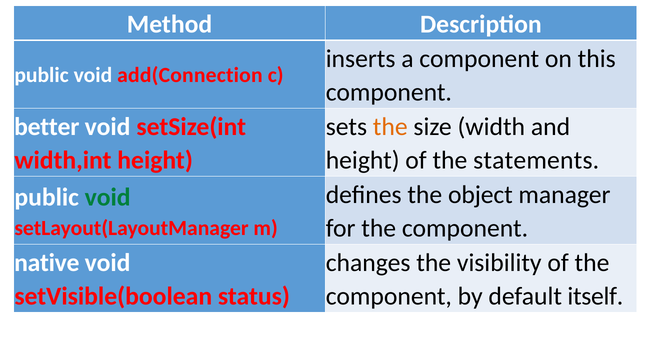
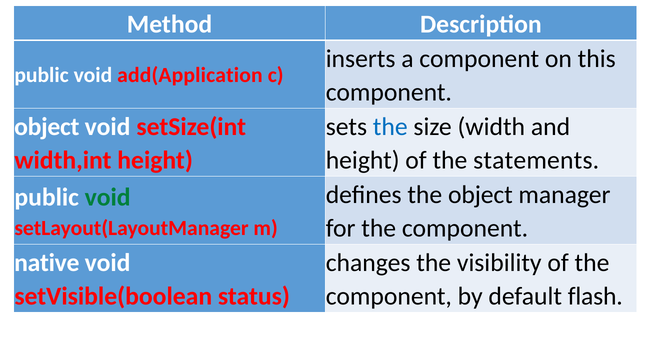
add(Connection: add(Connection -> add(Application (190, 75)
better: better -> object (47, 127)
the colour: orange -> blue (390, 127)
itself: itself -> flash (595, 297)
